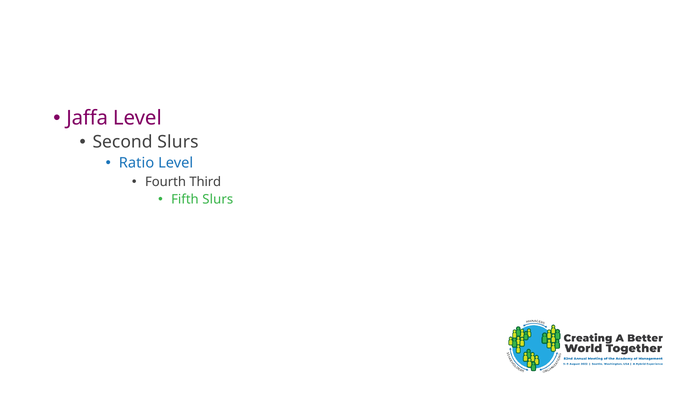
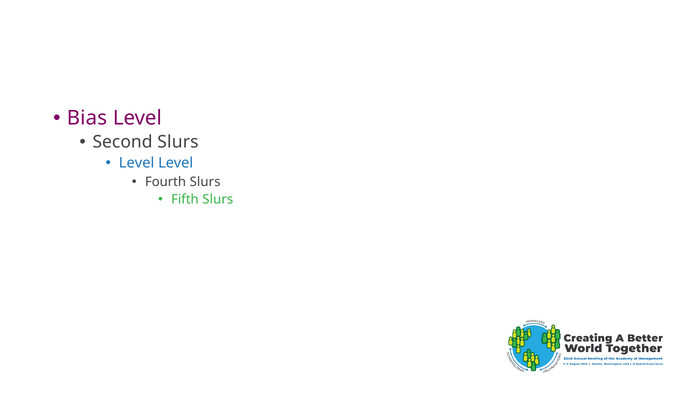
Jaffa: Jaffa -> Bias (87, 118)
Ratio: Ratio -> Level (137, 163)
Fourth Third: Third -> Slurs (205, 182)
